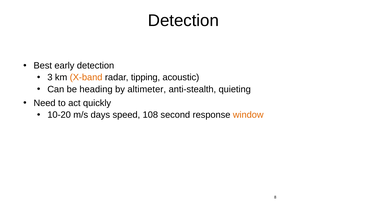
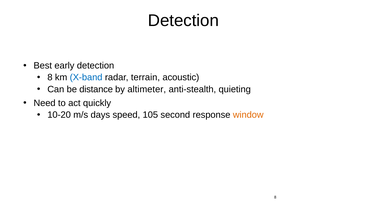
3: 3 -> 8 (50, 77)
X-band colour: orange -> blue (86, 77)
tipping: tipping -> terrain (145, 77)
heading: heading -> distance (96, 89)
108: 108 -> 105 (150, 115)
